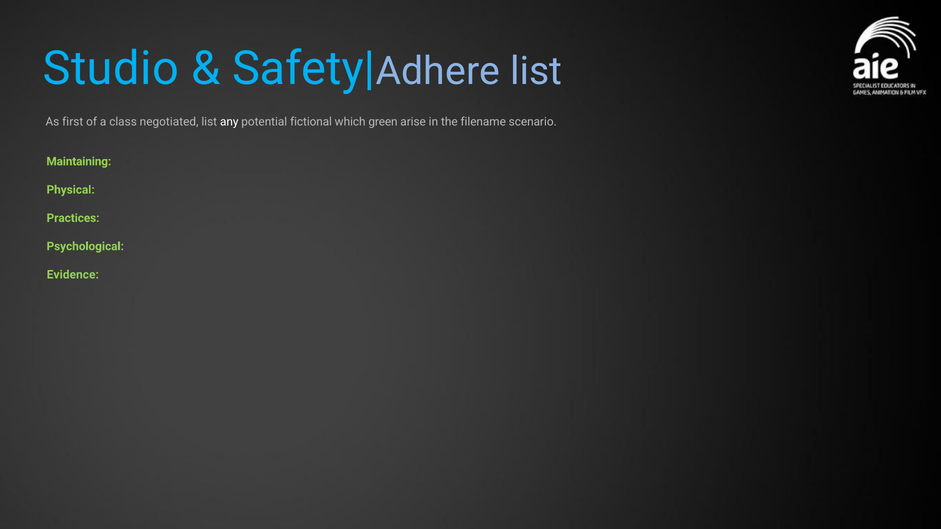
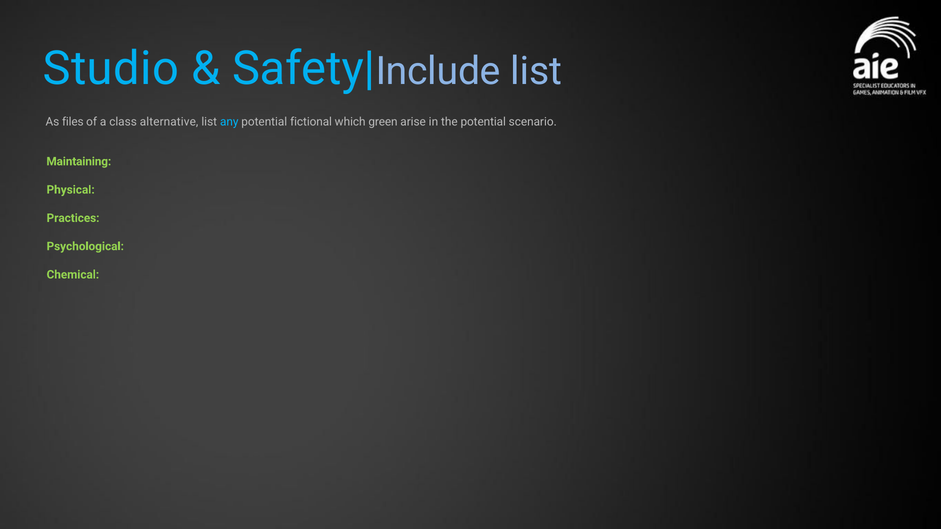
Adhere: Adhere -> Include (438, 71)
first: first -> files (73, 122)
negotiated: negotiated -> alternative (169, 122)
any colour: white -> light blue (229, 122)
the filename: filename -> potential (483, 122)
Evidence: Evidence -> Chemical (73, 275)
